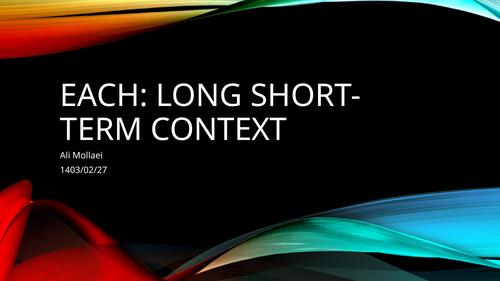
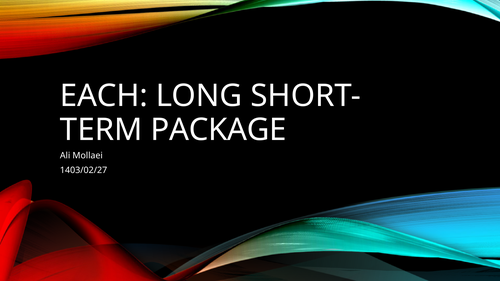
CONTEXT: CONTEXT -> PACKAGE (219, 130)
